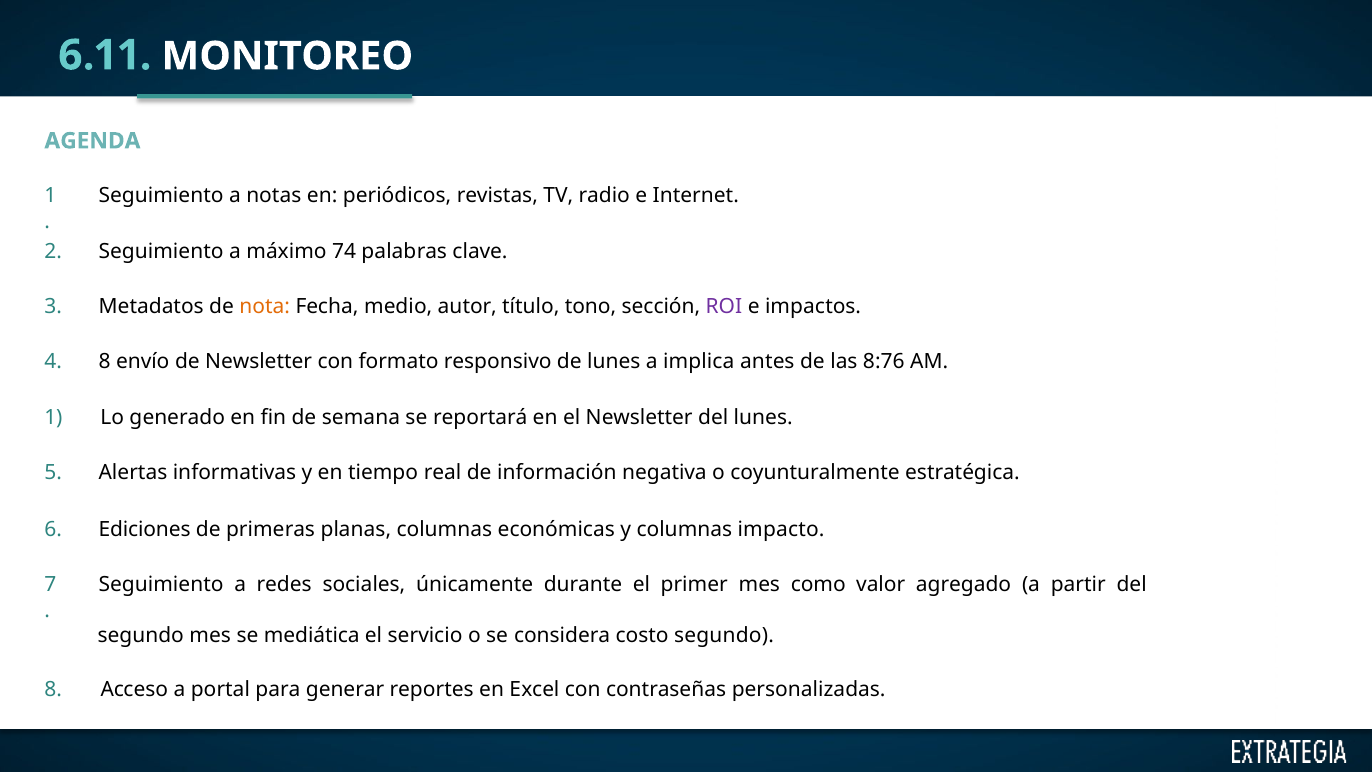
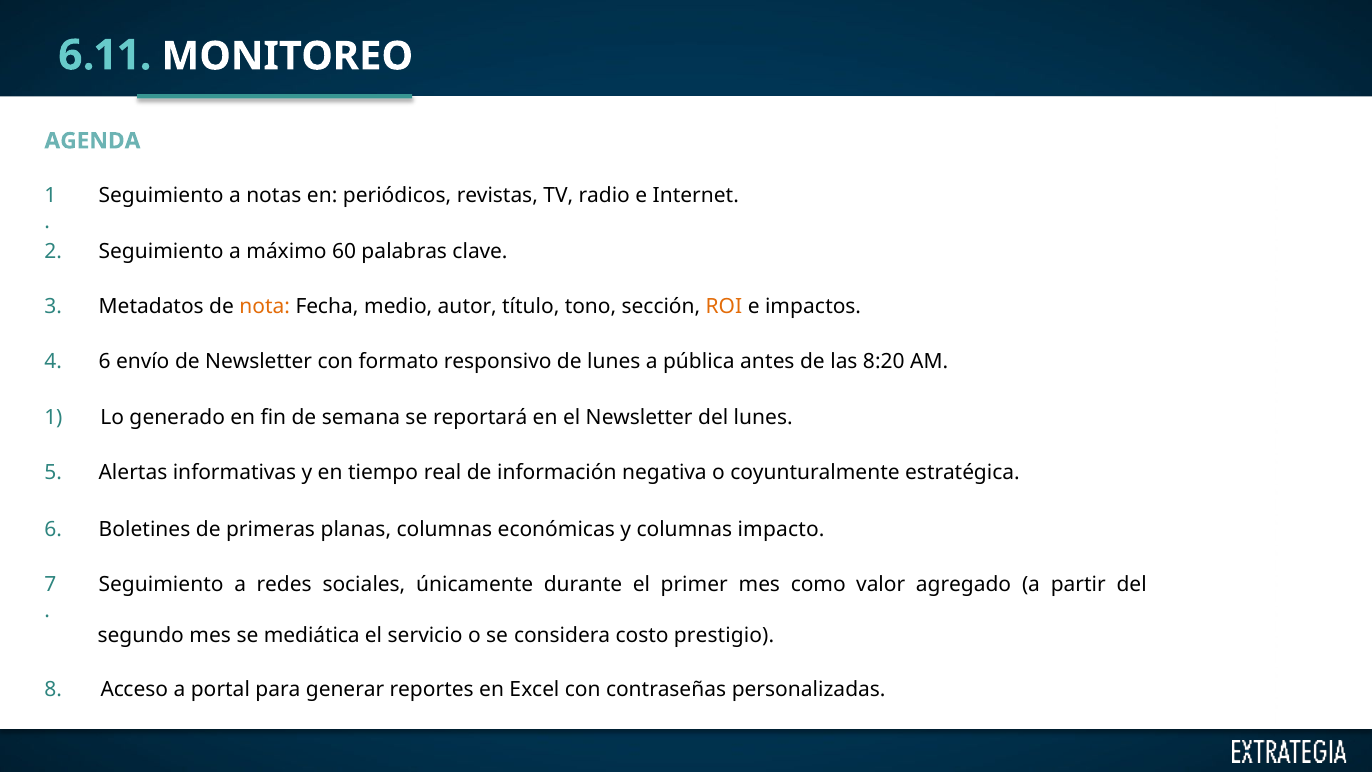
74: 74 -> 60 (344, 251)
ROI colour: purple -> orange (724, 307)
8: 8 -> 6 (105, 362)
implica: implica -> pública (699, 362)
8:76: 8:76 -> 8:20 (884, 362)
Ediciones: Ediciones -> Boletines (145, 530)
costo segundo: segundo -> prestigio (724, 635)
